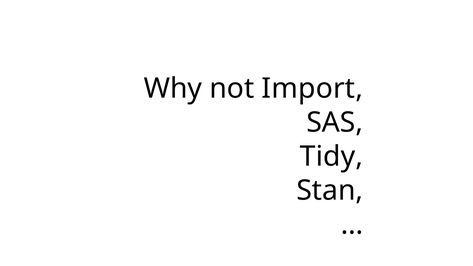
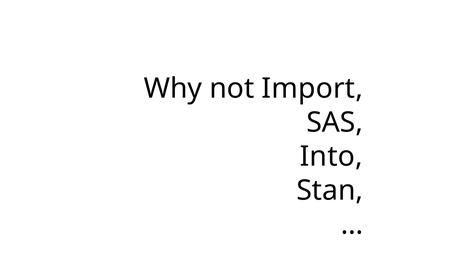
Tidy: Tidy -> Into (331, 157)
